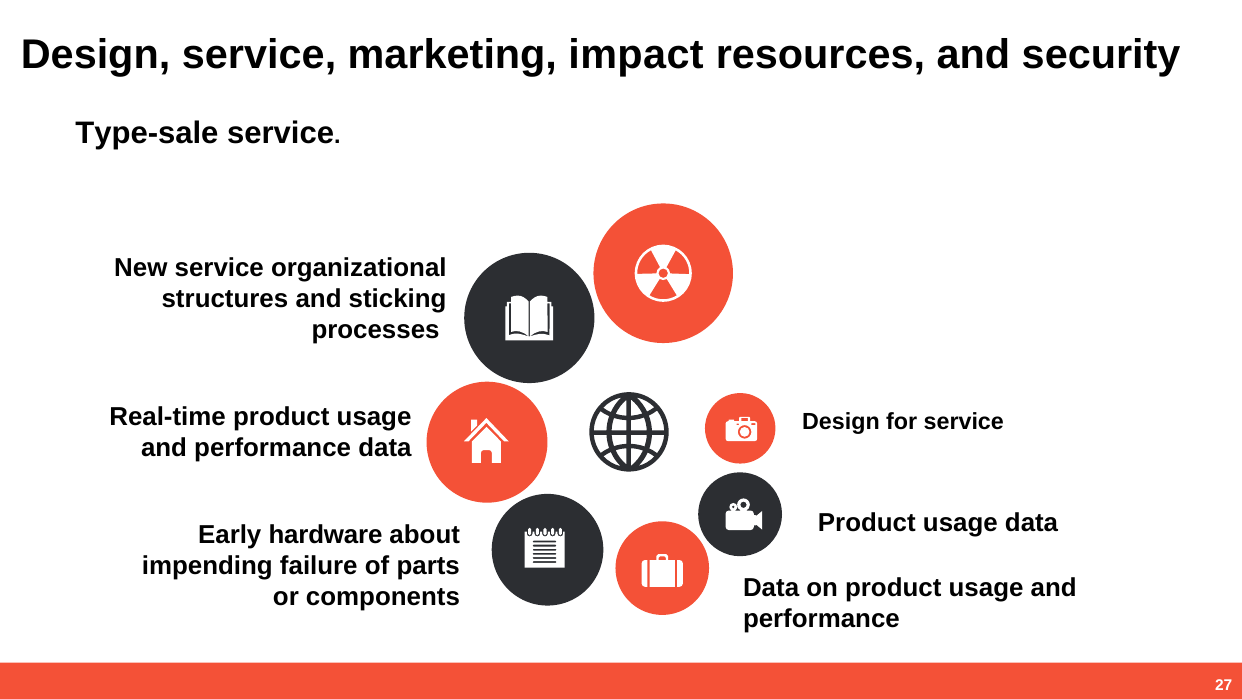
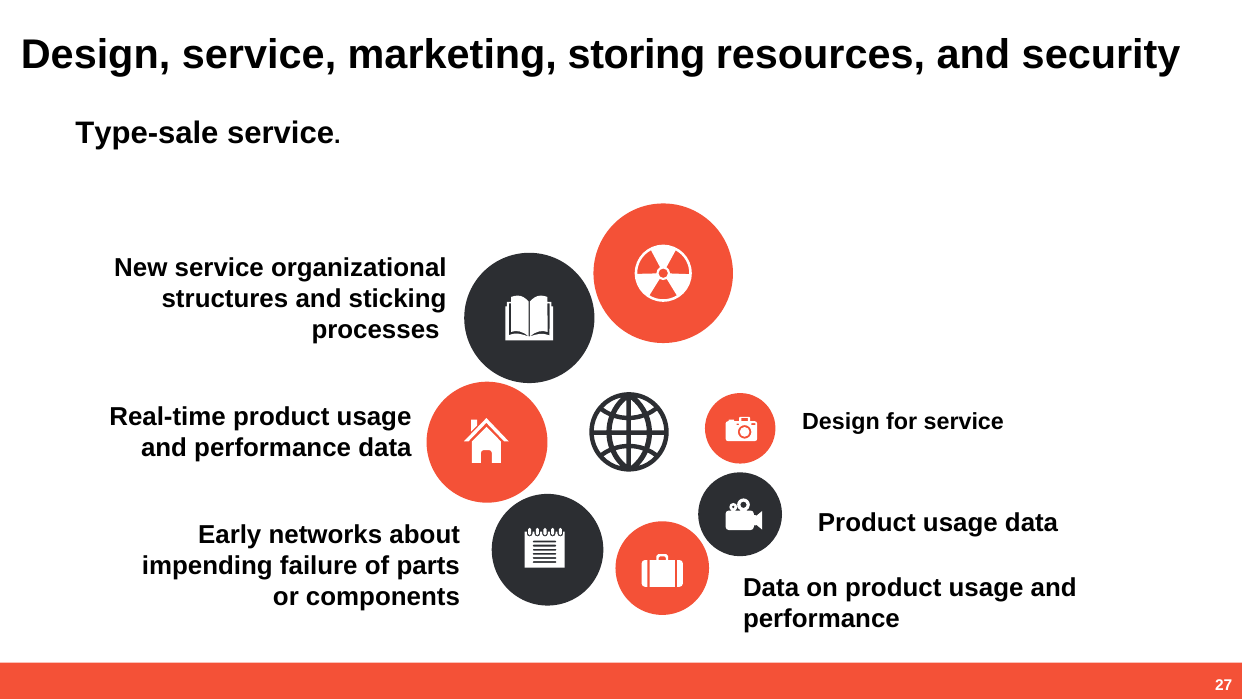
impact: impact -> storing (636, 55)
hardware: hardware -> networks (325, 534)
